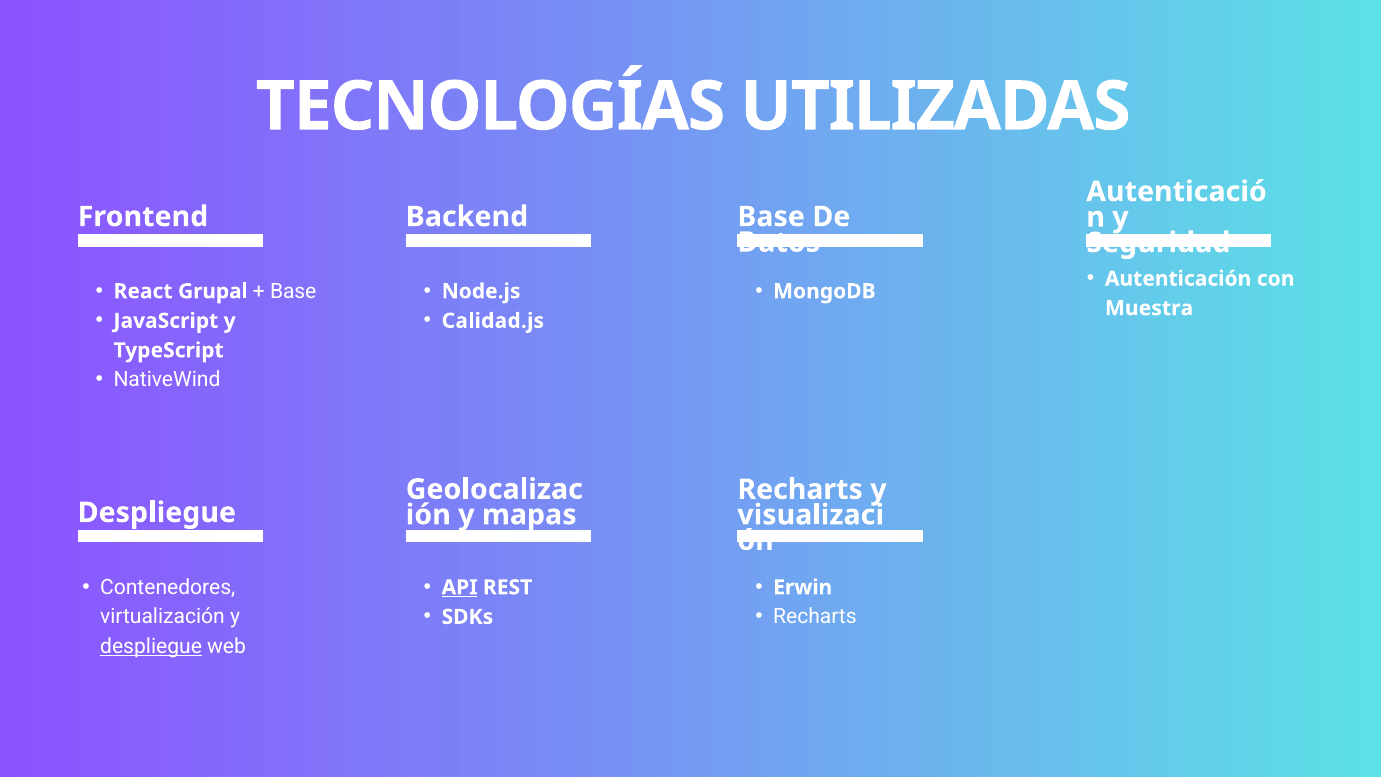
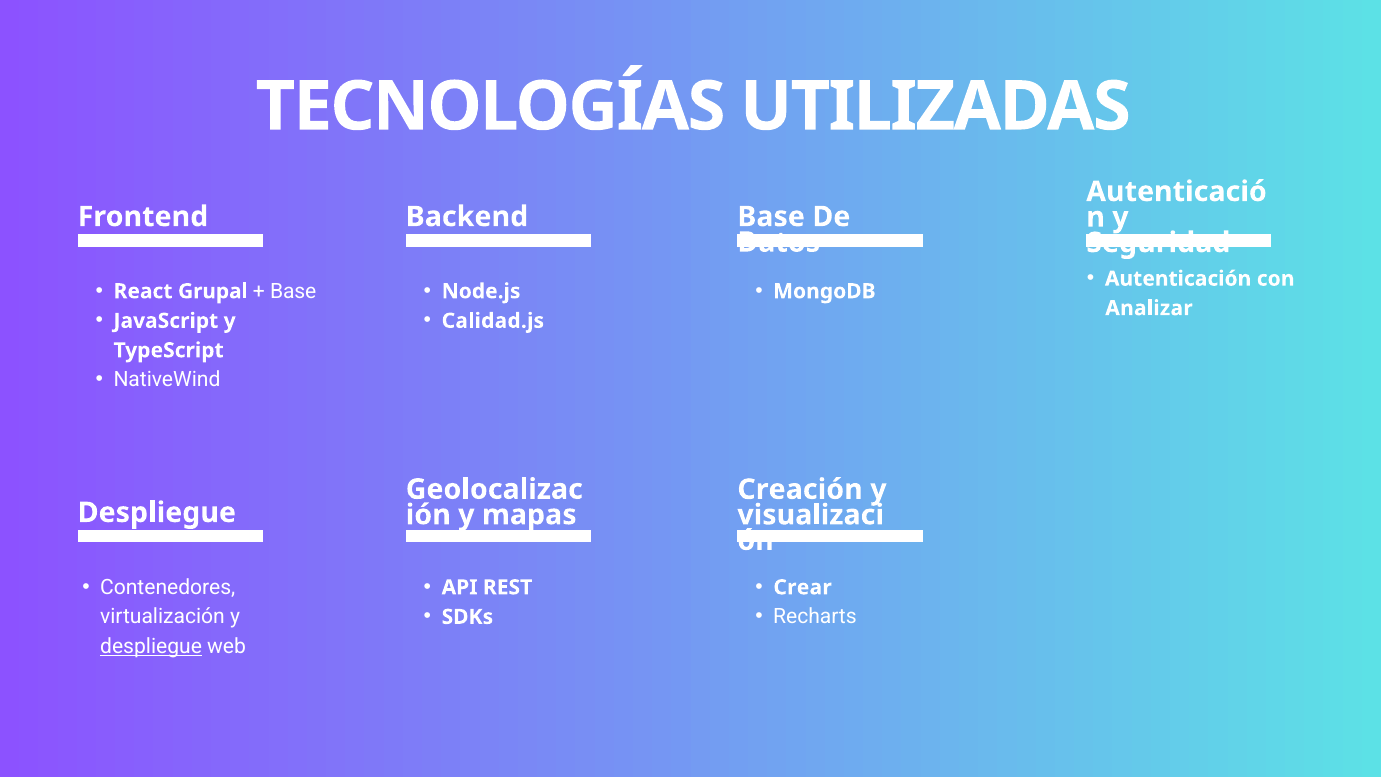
Muestra: Muestra -> Analizar (1149, 308)
Recharts: Recharts -> Creación (800, 489)
API underline: present -> none (460, 587)
Erwin: Erwin -> Crear (803, 587)
